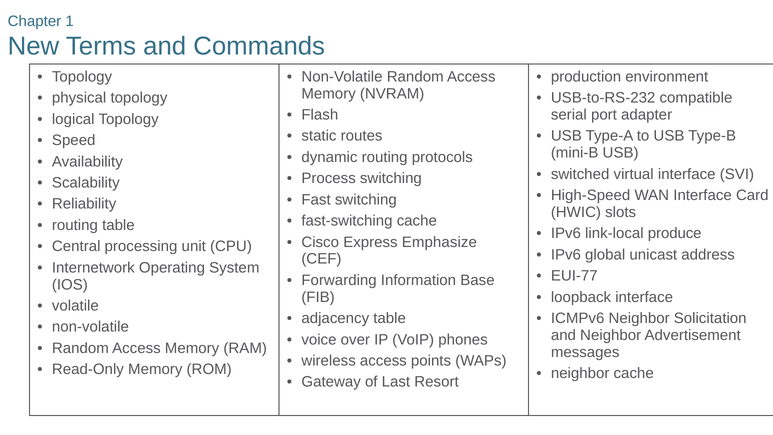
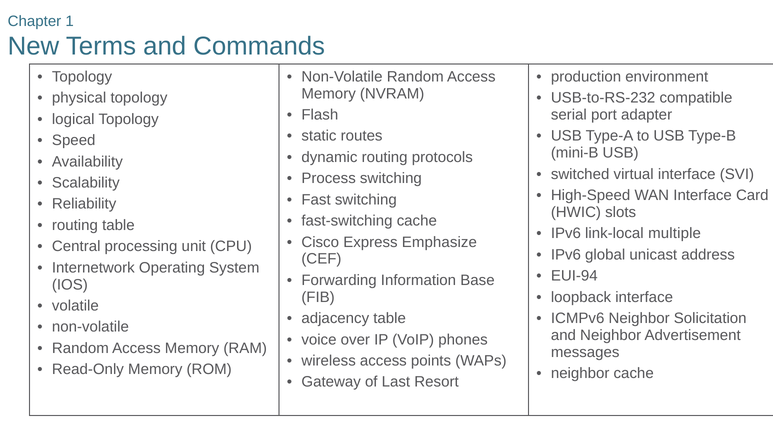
produce: produce -> multiple (675, 233)
EUI-77: EUI-77 -> EUI-94 (574, 276)
